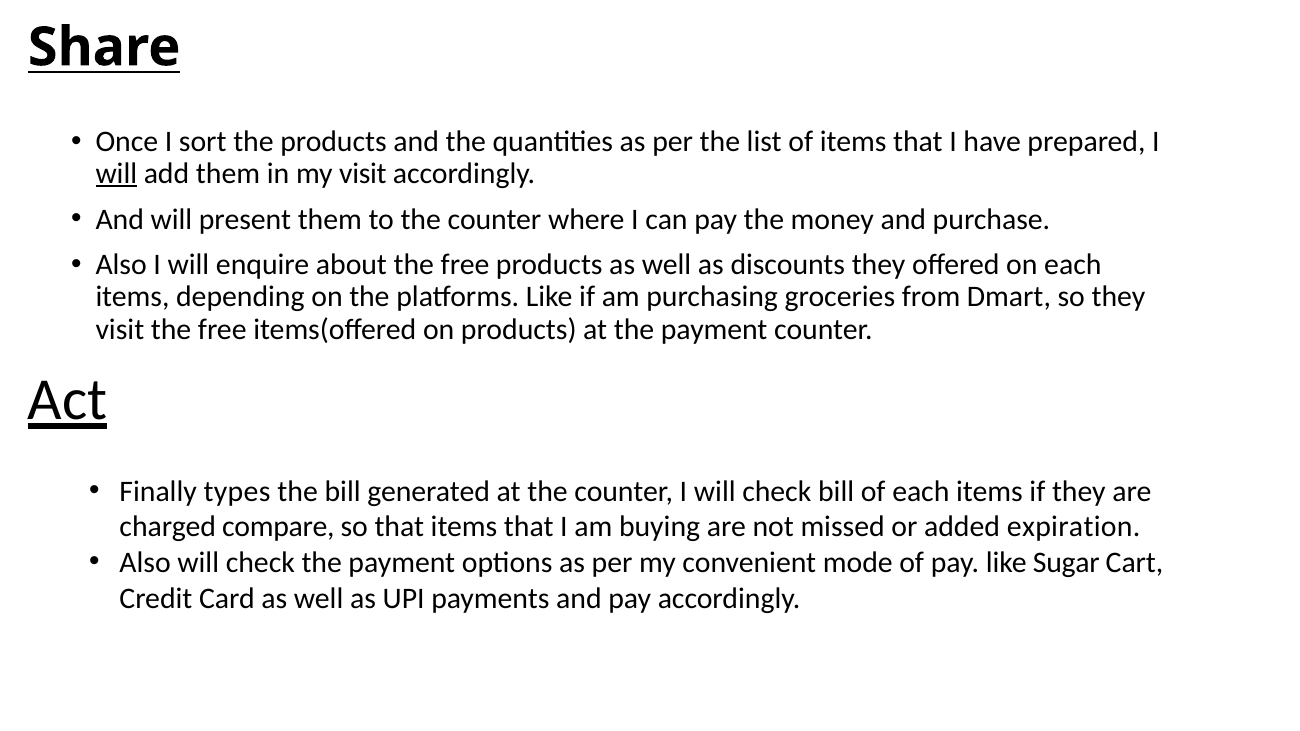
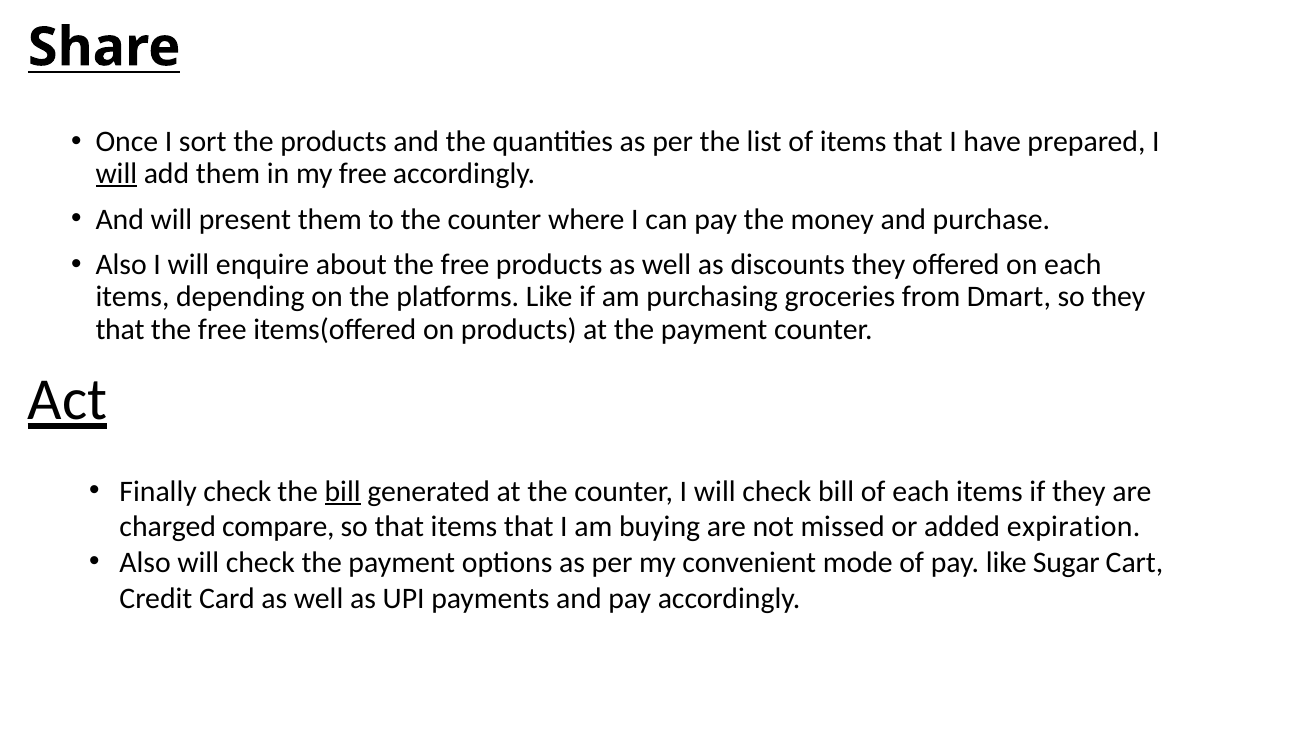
my visit: visit -> free (363, 174)
visit: visit -> that (120, 329)
Finally types: types -> check (237, 491)
bill underline: none -> present (343, 491)
